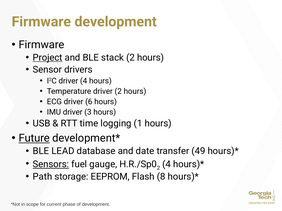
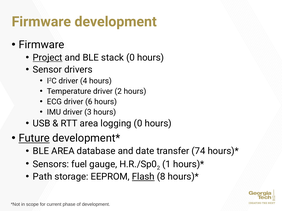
stack 2: 2 -> 0 (130, 58)
RTT time: time -> area (89, 124)
logging 1: 1 -> 0 (138, 124)
BLE LEAD: LEAD -> AREA (63, 151)
49: 49 -> 74 (198, 151)
Sensors underline: present -> none (51, 165)
2 4: 4 -> 1 (167, 165)
Flash underline: none -> present (143, 177)
